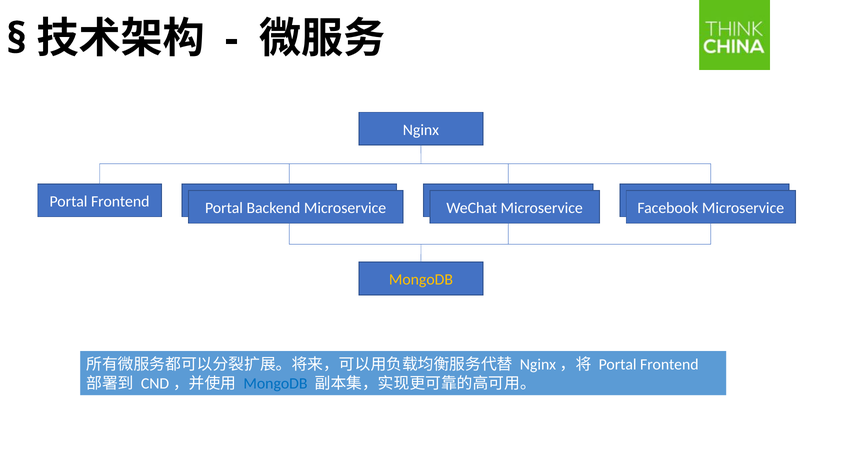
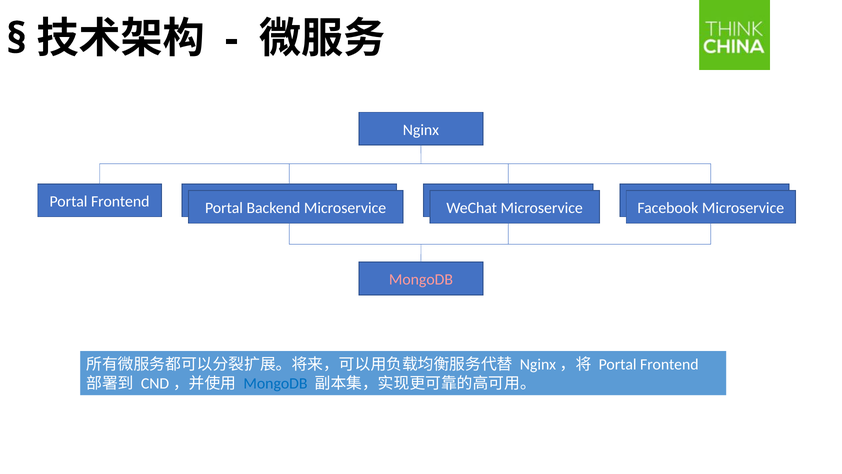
MongoDB colour: yellow -> pink (421, 279)
